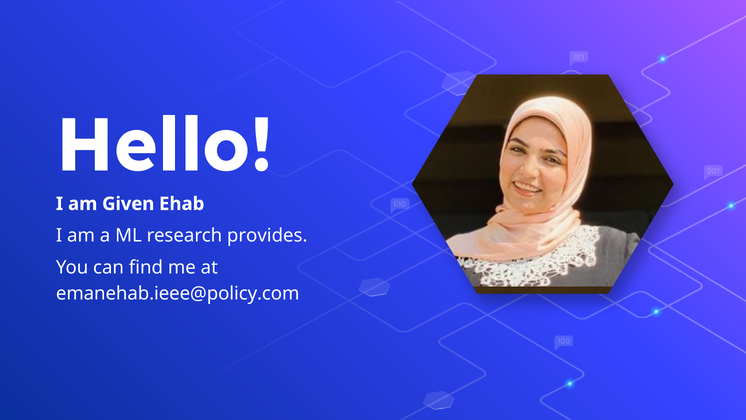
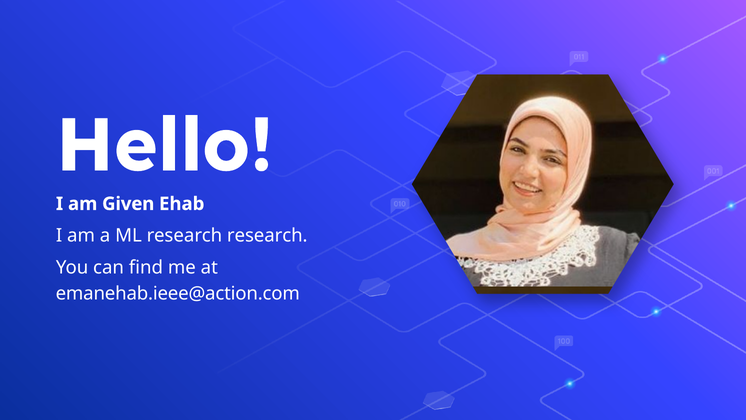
research provides: provides -> research (267, 236)
emanehab.ieee@policy.com: emanehab.ieee@policy.com -> emanehab.ieee@action.com (178, 293)
